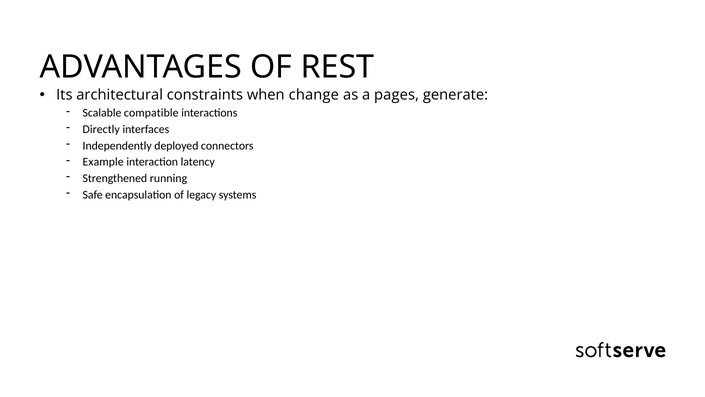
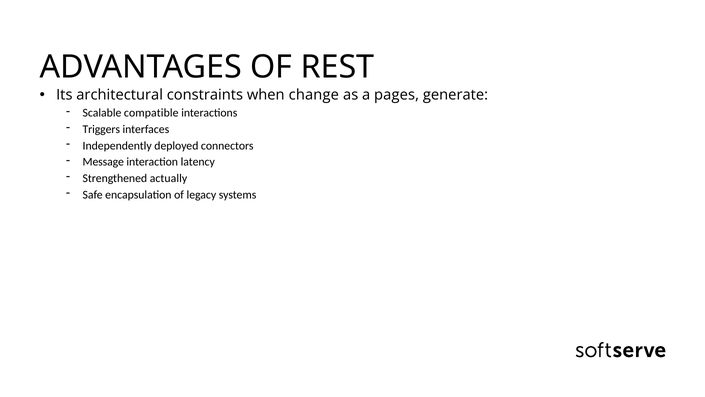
Directly: Directly -> Triggers (101, 129)
Example: Example -> Message (103, 162)
running: running -> actually (168, 178)
